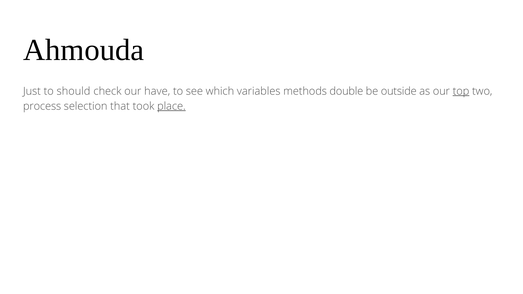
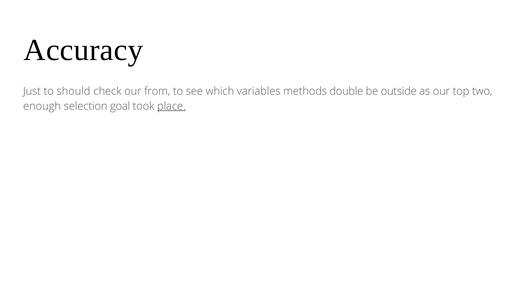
Ahmouda: Ahmouda -> Accuracy (83, 50)
have: have -> from (157, 91)
top underline: present -> none (461, 91)
process: process -> enough (42, 106)
that: that -> goal (120, 106)
